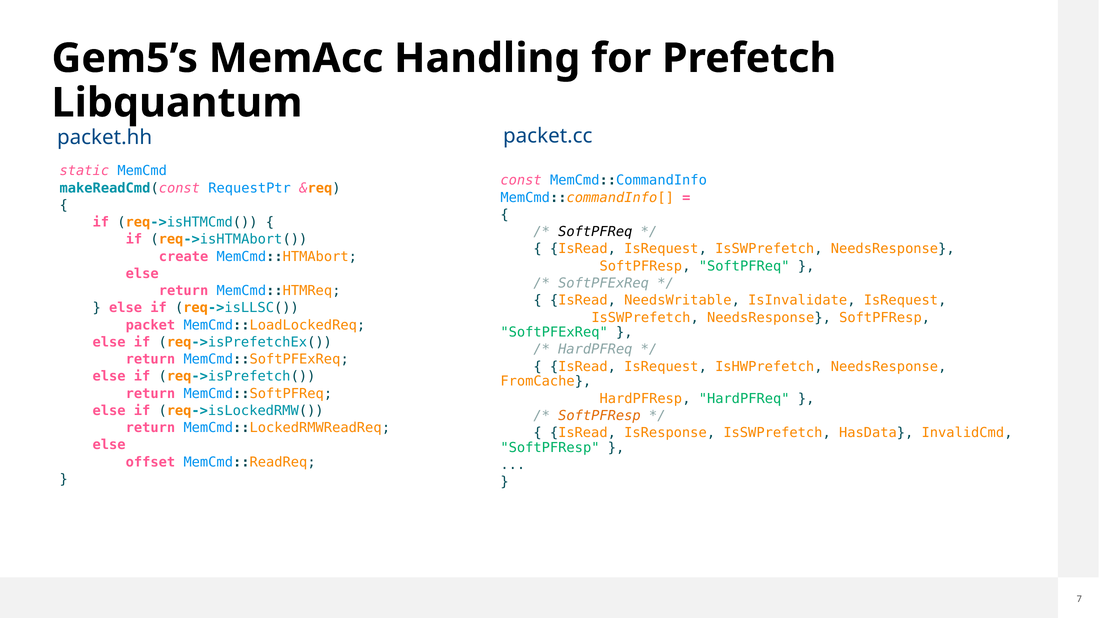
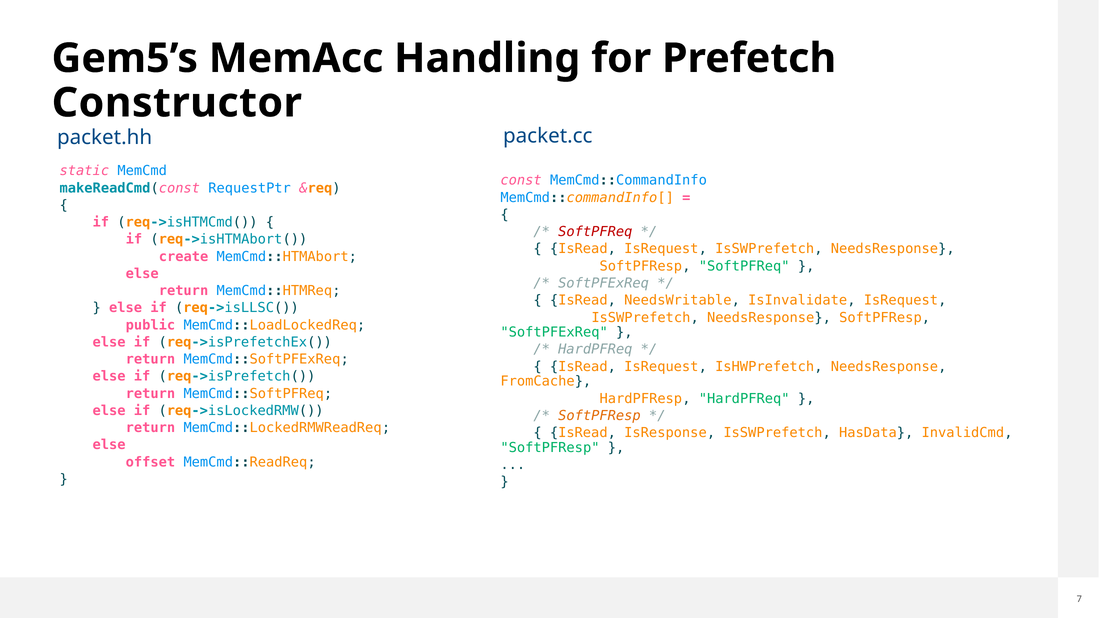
Libquantum: Libquantum -> Constructor (177, 103)
SoftPFReq colour: black -> red (595, 232)
packet: packet -> public (150, 325)
